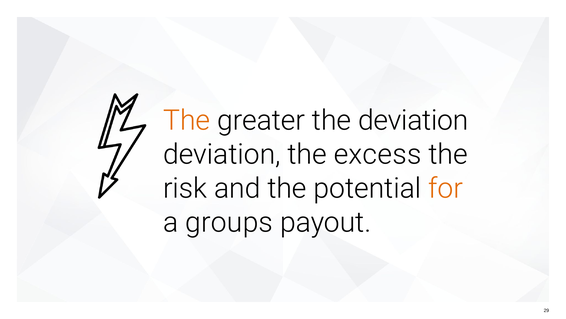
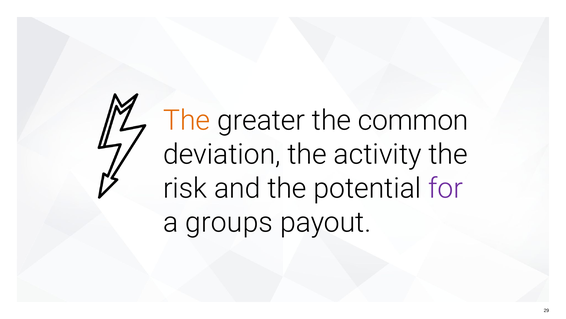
the deviation: deviation -> common (413, 120)
excess: excess -> activity (378, 154)
for colour: orange -> purple (446, 188)
